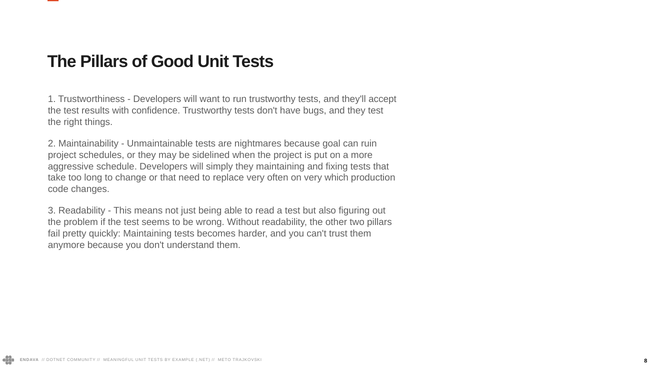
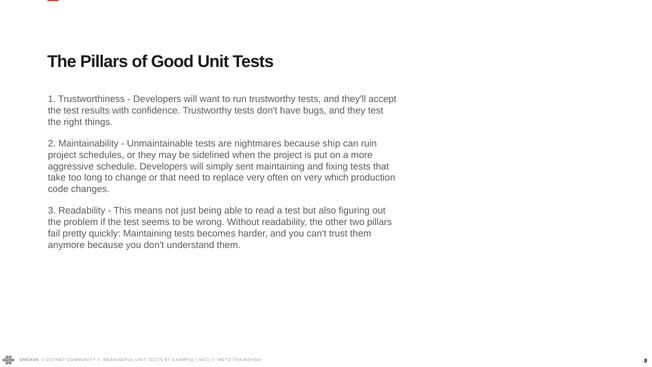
goal: goal -> ship (331, 143)
simply they: they -> sent (245, 166)
